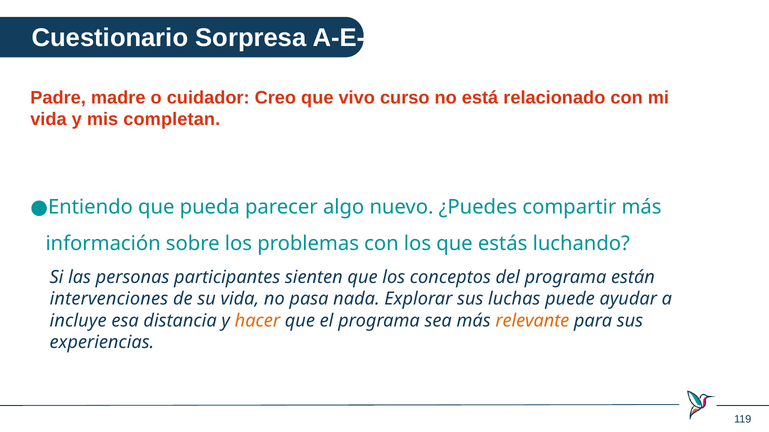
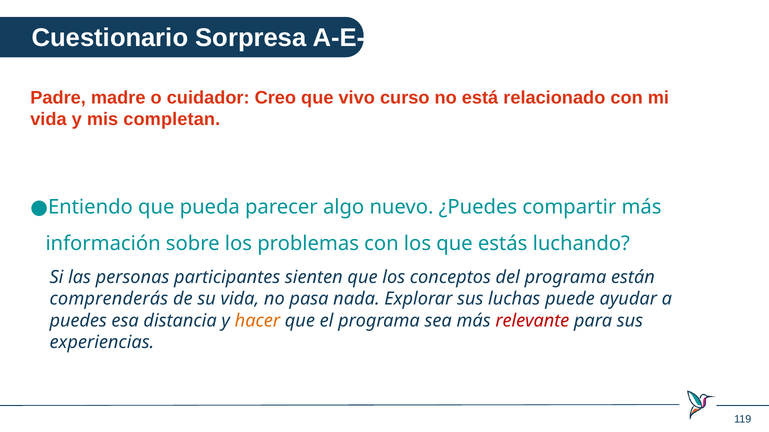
intervenciones: intervenciones -> comprenderás (109, 299)
incluye: incluye -> puedes (78, 321)
relevante colour: orange -> red (532, 321)
